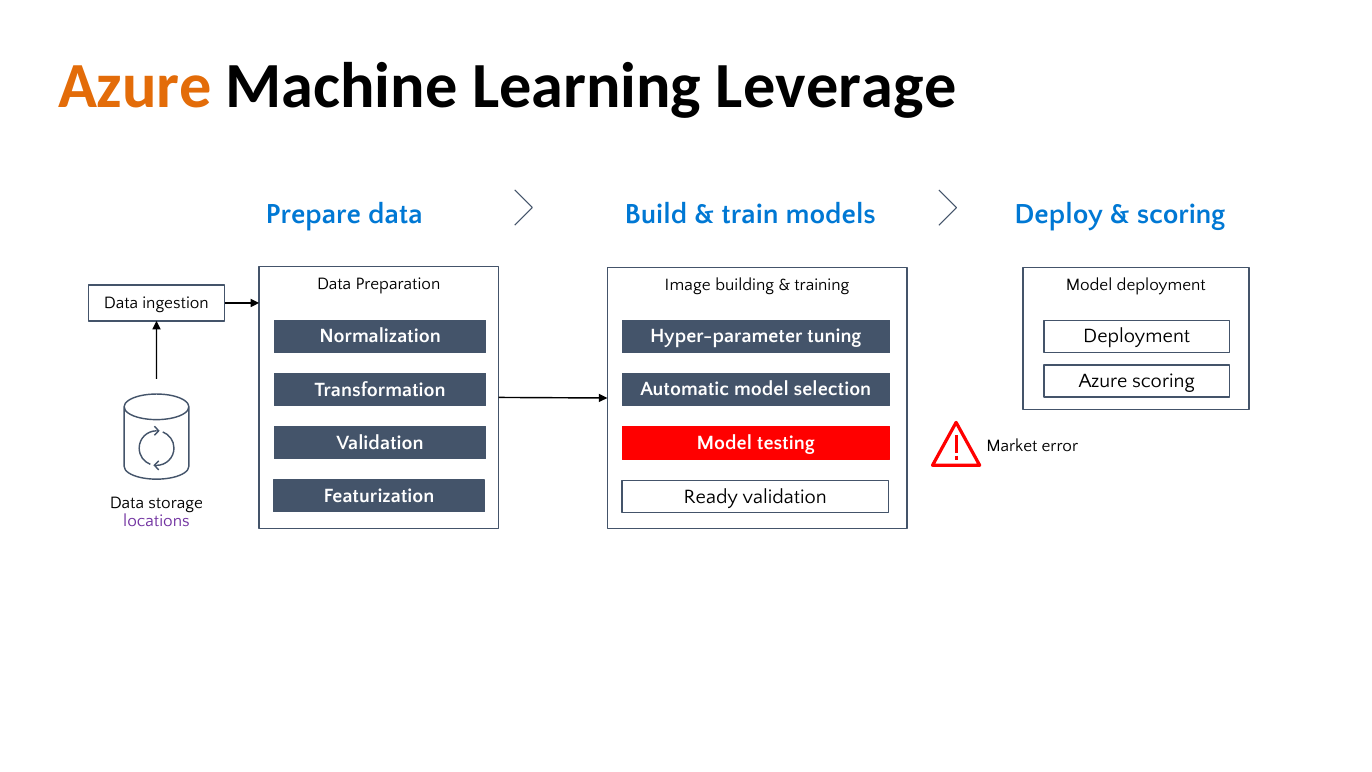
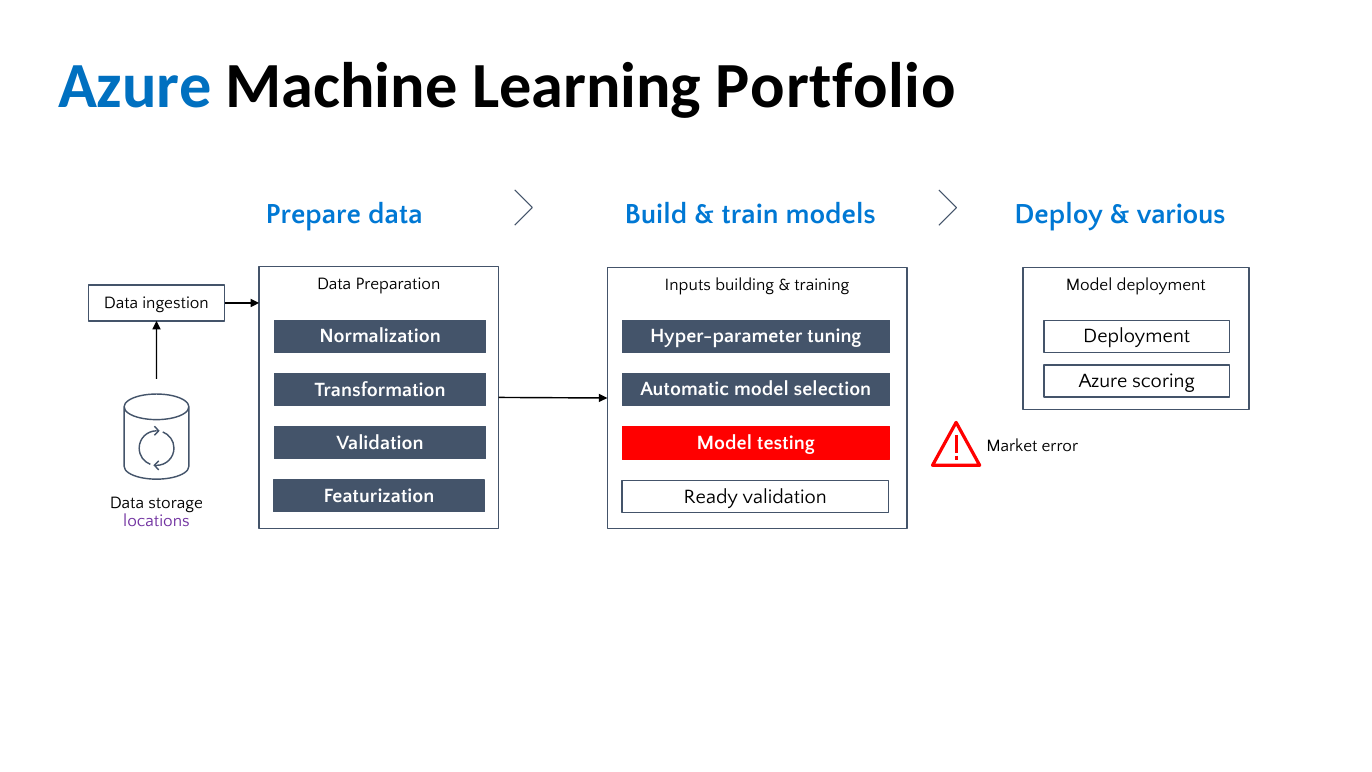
Azure colour: orange -> blue (135, 87)
Leverage: Leverage -> Portfolio (836, 87)
scoring: scoring -> various (1181, 214)
Image: Image -> Inputs (688, 285)
